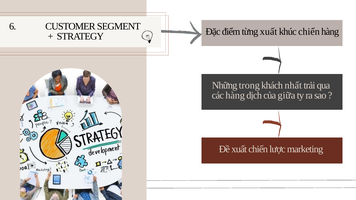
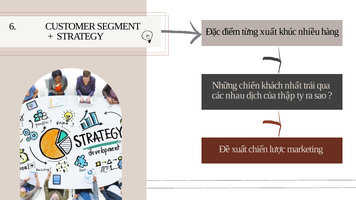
khúc chiến: chiến -> nhiều (309, 32)
Những trong: trong -> chiến (249, 86)
các hàng: hàng -> nhau (235, 95)
giữa: giữa -> thập (286, 95)
